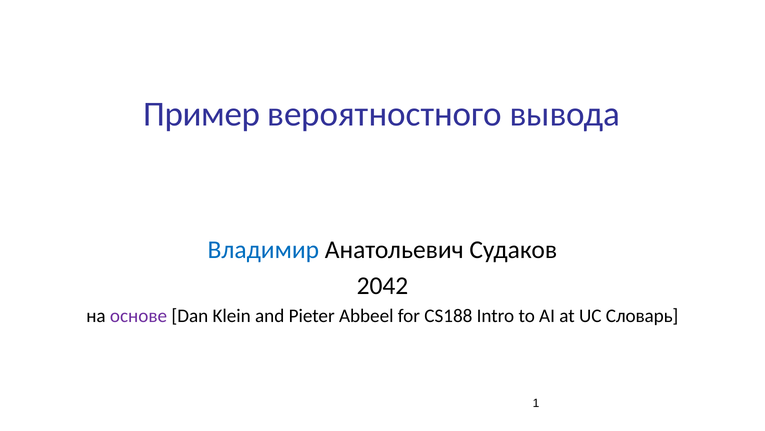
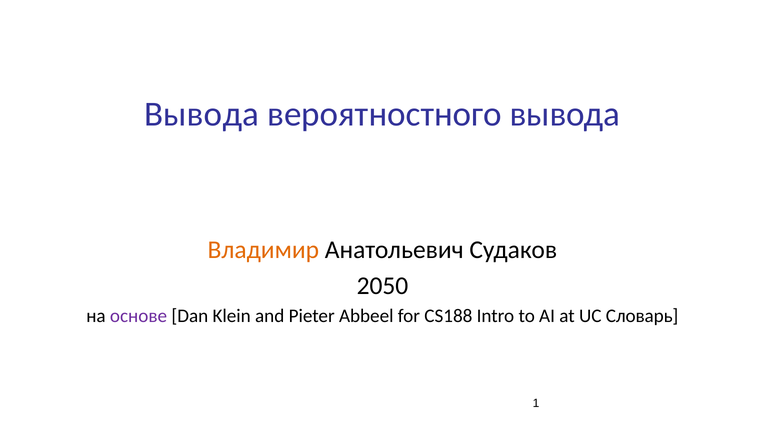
Пример: Пример -> Вывода (202, 114)
Владимир colour: blue -> orange (263, 249)
2042: 2042 -> 2050 (382, 285)
